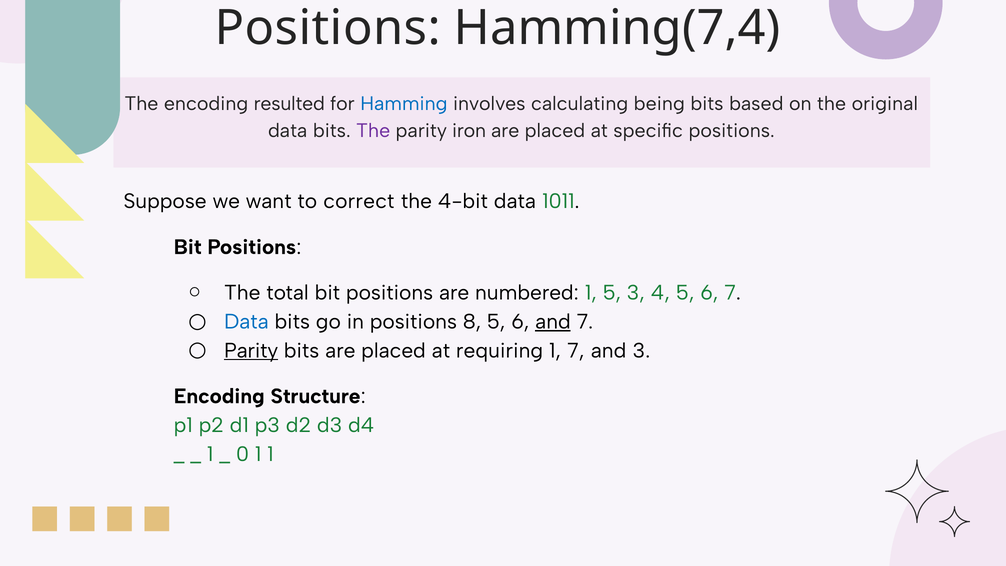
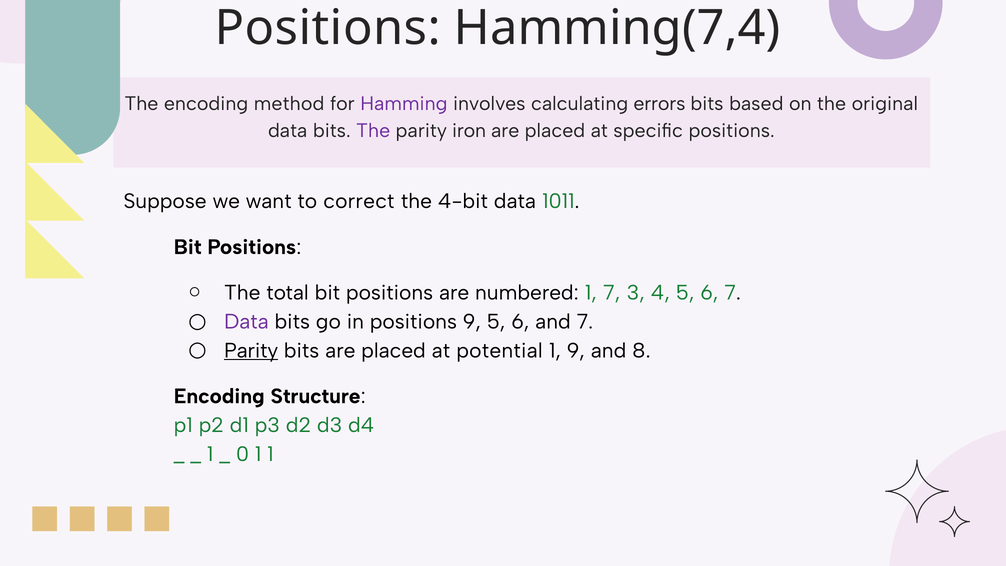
resulted: resulted -> method (289, 104)
Hamming colour: blue -> purple (404, 104)
being: being -> errors (659, 104)
1 5: 5 -> 7 (612, 293)
Data colour: blue -> purple (246, 322)
positions 8: 8 -> 9 (472, 322)
and underline: present -> none (553, 322)
requiring: requiring -> potential (500, 351)
1 7: 7 -> 9 (576, 351)
and 3: 3 -> 8 (641, 351)
